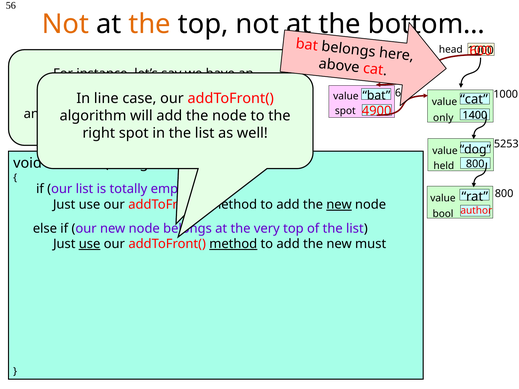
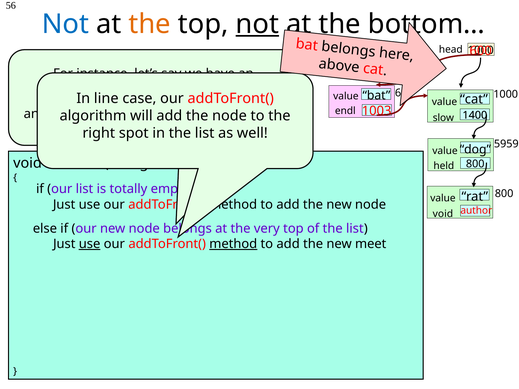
Not colour: orange -> blue (65, 24)
not underline: none -> present (257, 24)
4900: 4900 -> 1003 (377, 111)
spot: spot -> endl (345, 111)
only: only -> slow (443, 118)
5253: 5253 -> 5959 (506, 144)
new underline: present -> none (339, 205)
bool: bool -> void (443, 214)
must: must -> meet (371, 244)
